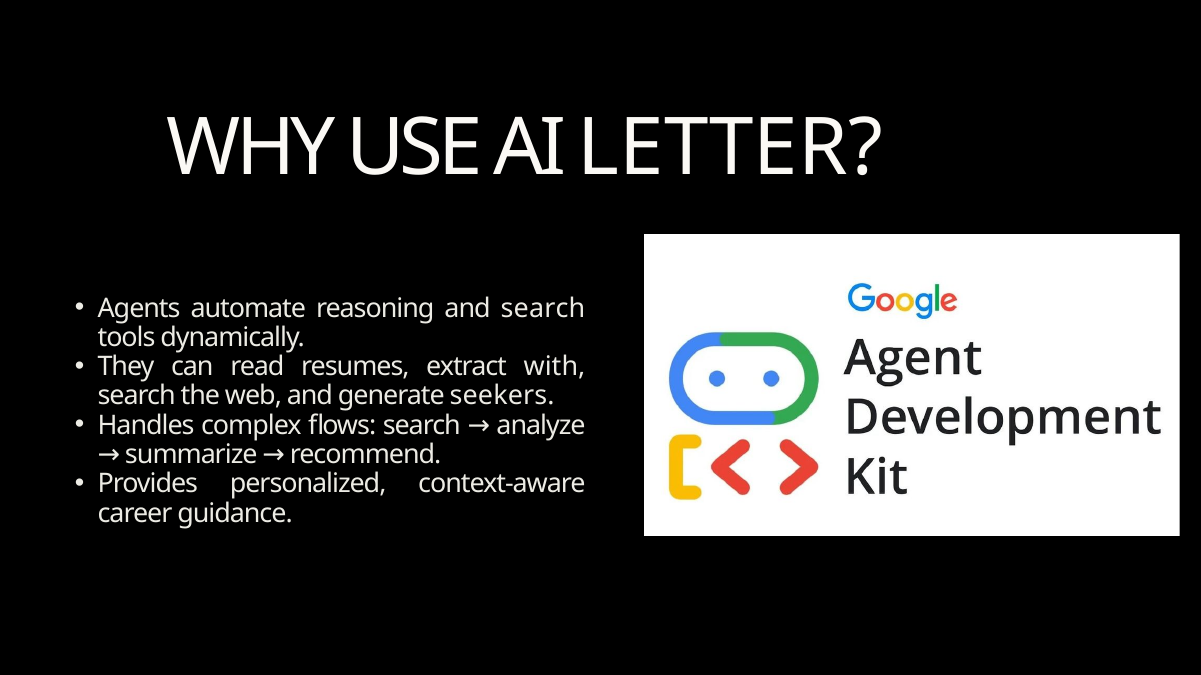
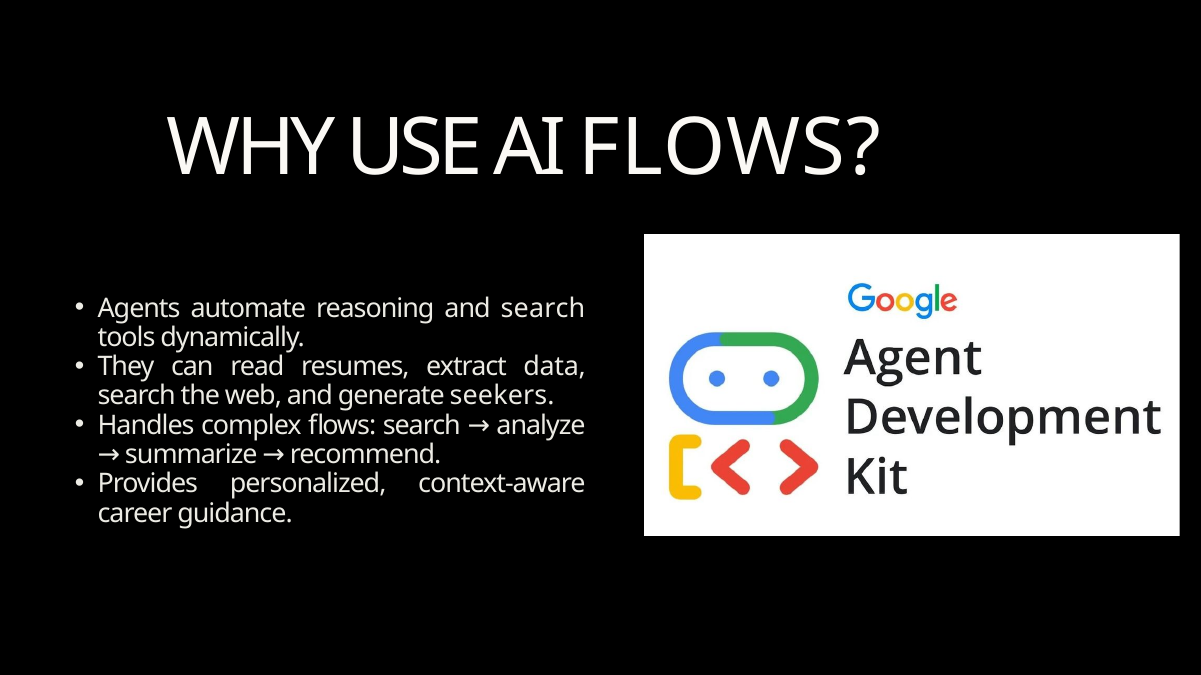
AI LETTER: LETTER -> FLOWS (730, 148)
with: with -> data (555, 367)
